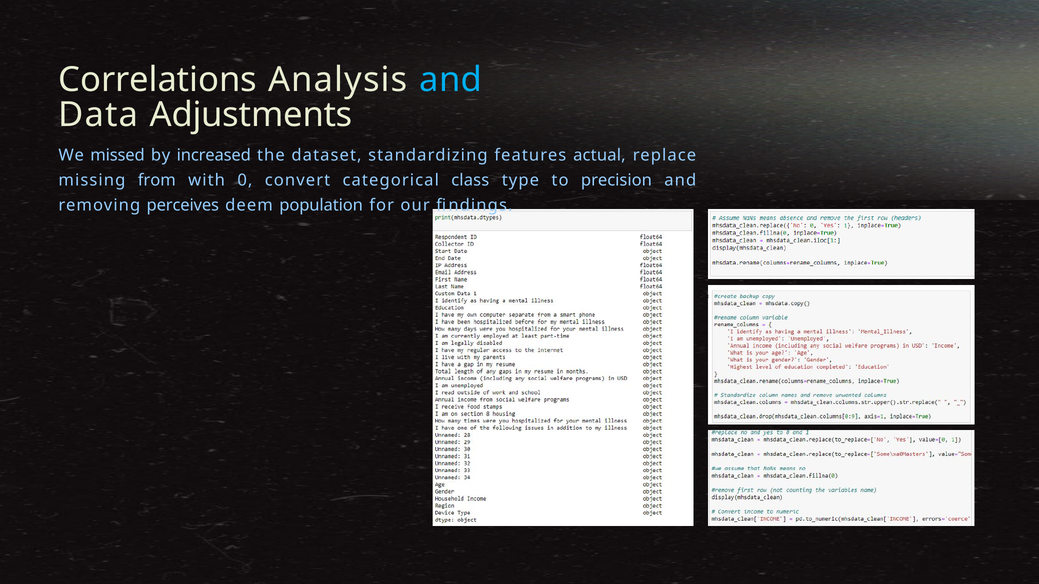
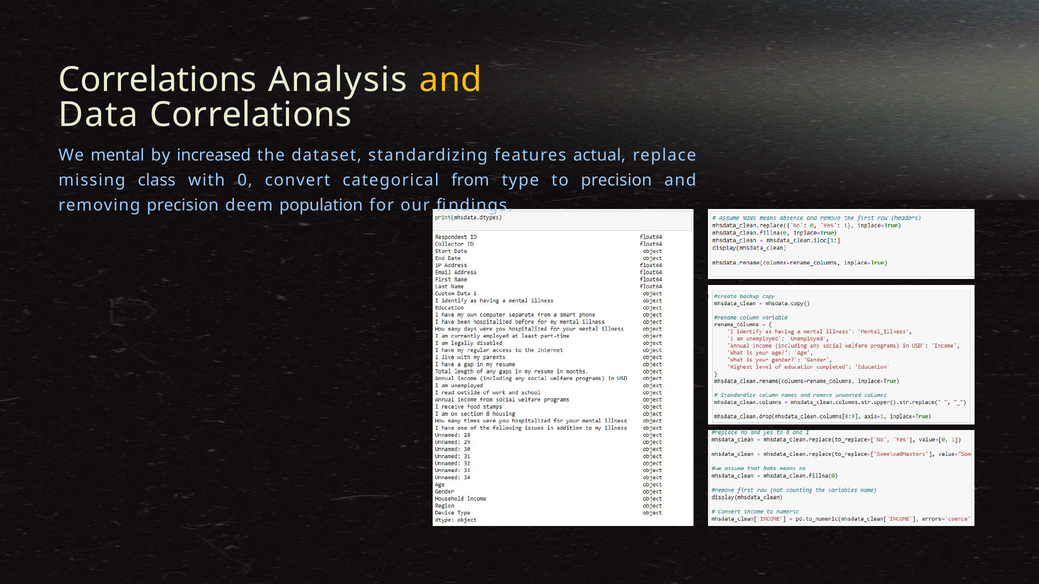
and colour: light blue -> yellow (451, 80)
Data Adjustments: Adjustments -> Correlations (251, 115)
missed: missed -> mental (118, 156)
from: from -> class (157, 181)
class: class -> from (470, 181)
removing perceives: perceives -> precision (183, 205)
